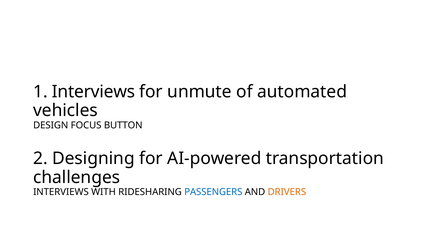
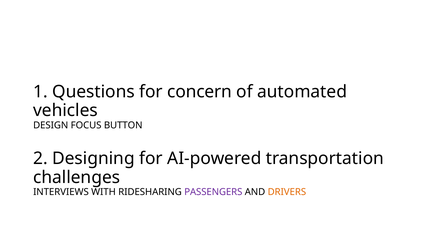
1 Interviews: Interviews -> Questions (93, 92)
unmute: unmute -> concern (200, 92)
PASSENGERS colour: blue -> purple (213, 191)
